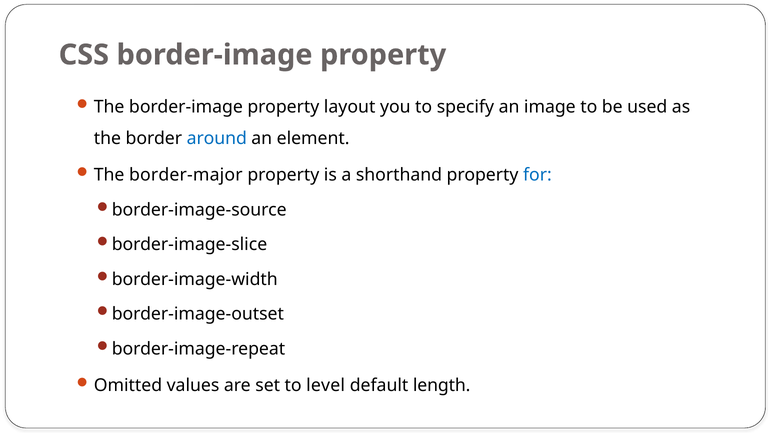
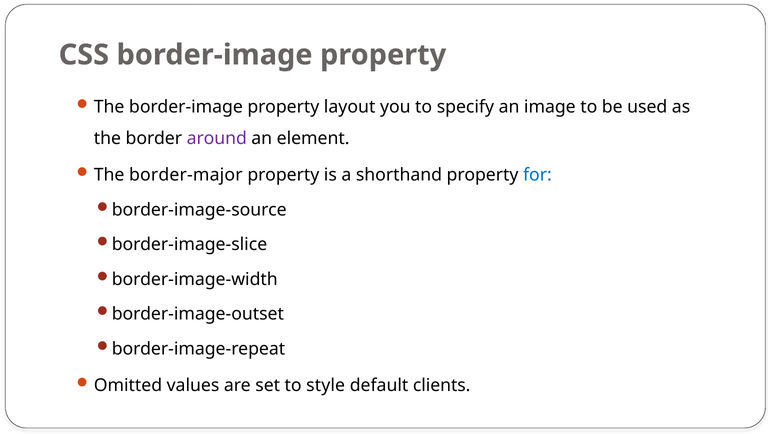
around colour: blue -> purple (217, 138)
level: level -> style (326, 385)
length: length -> clients (442, 385)
